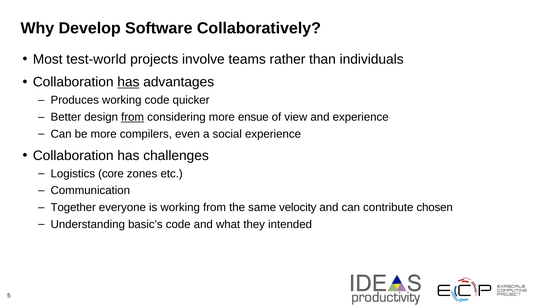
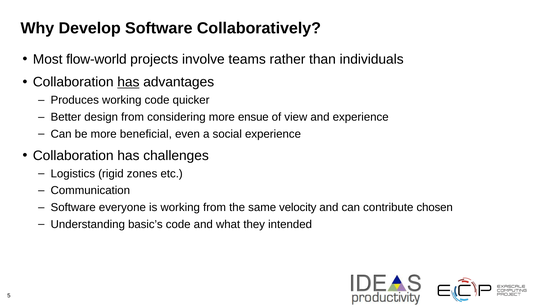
test-world: test-world -> flow-world (96, 59)
from underline: present -> none (133, 117)
compilers: compilers -> beneficial (146, 134)
core: core -> rigid (111, 174)
Together: Together -> Software (73, 208)
